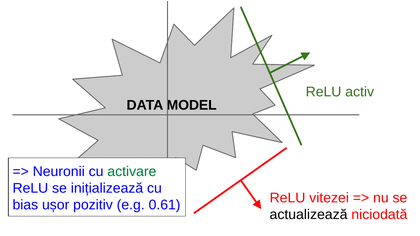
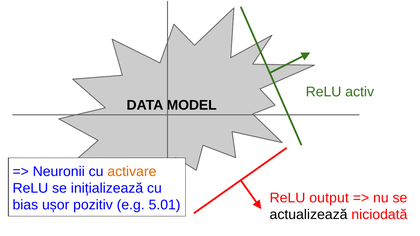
activare colour: green -> orange (132, 172)
vitezei: vitezei -> output (329, 198)
0.61: 0.61 -> 5.01 (165, 205)
